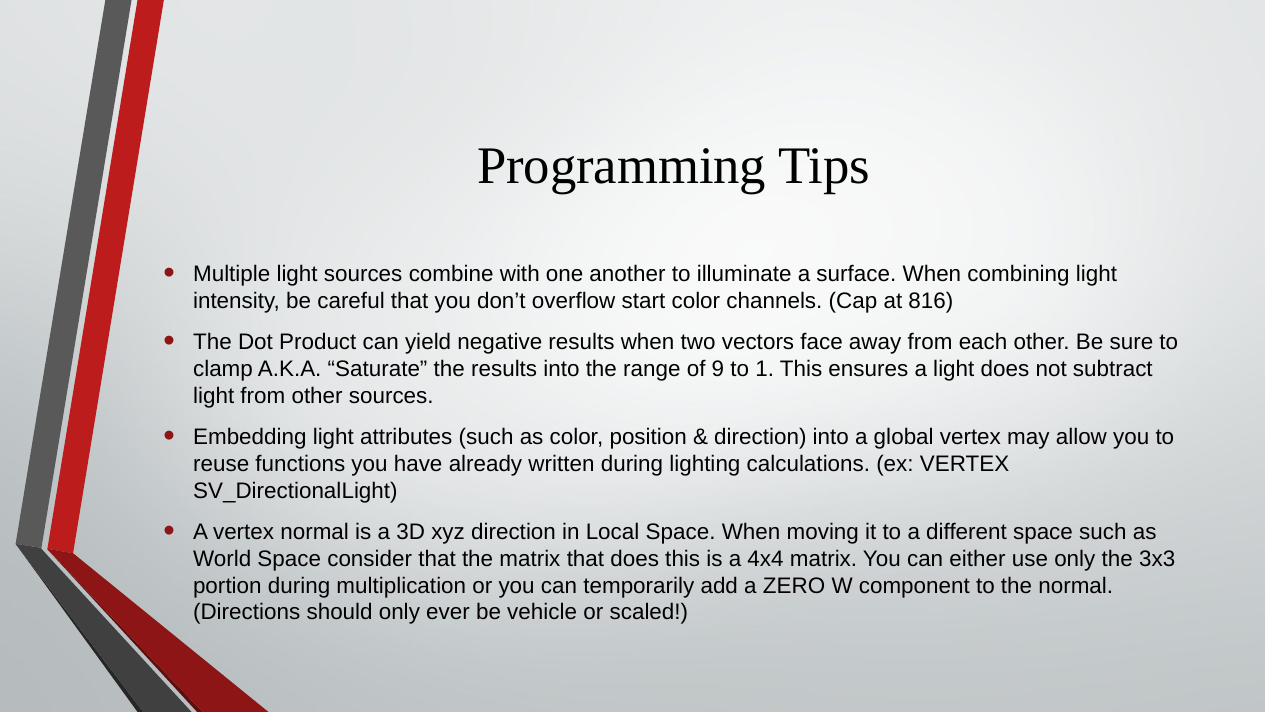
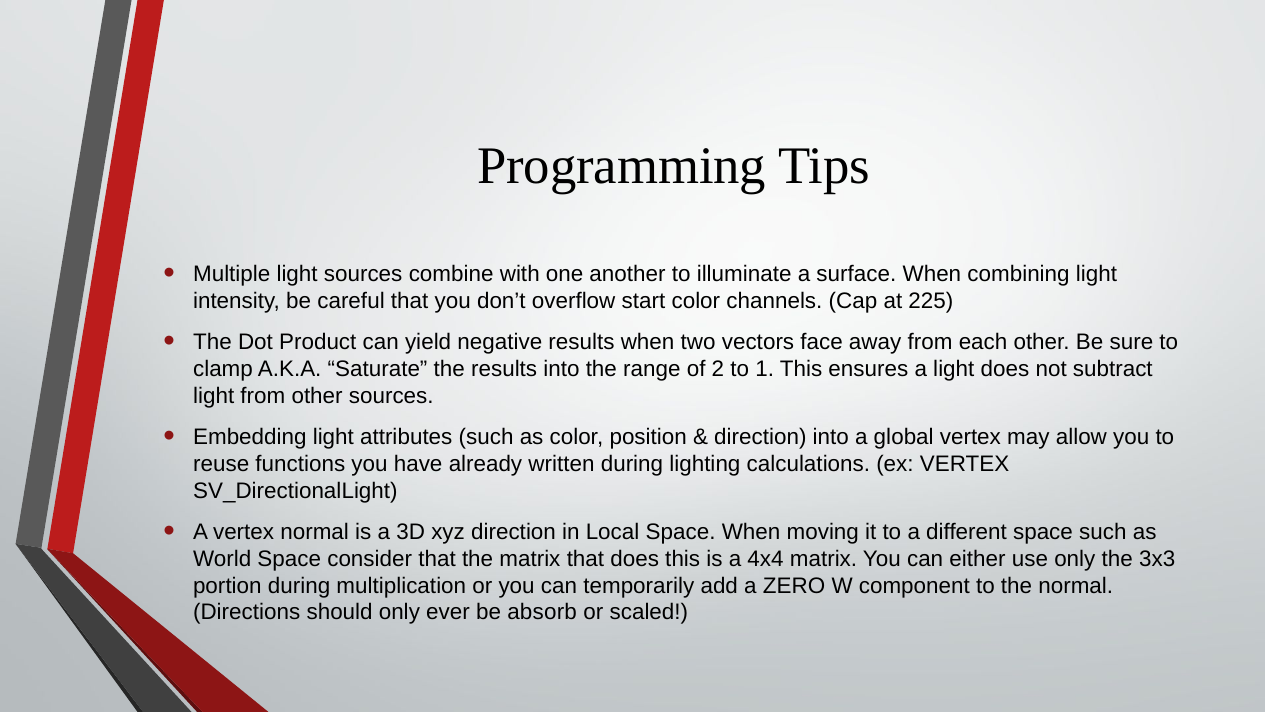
816: 816 -> 225 (931, 301)
9: 9 -> 2 (718, 369)
vehicle: vehicle -> absorb (542, 612)
